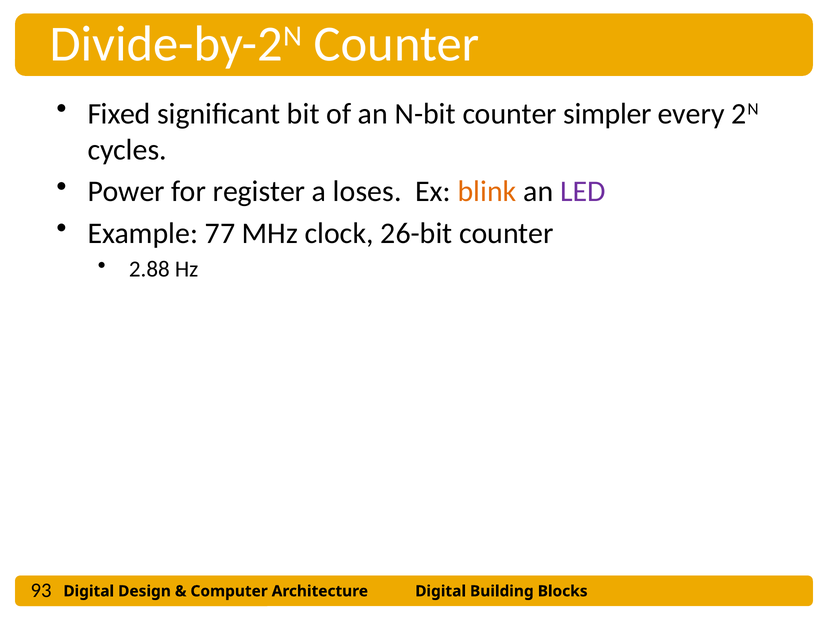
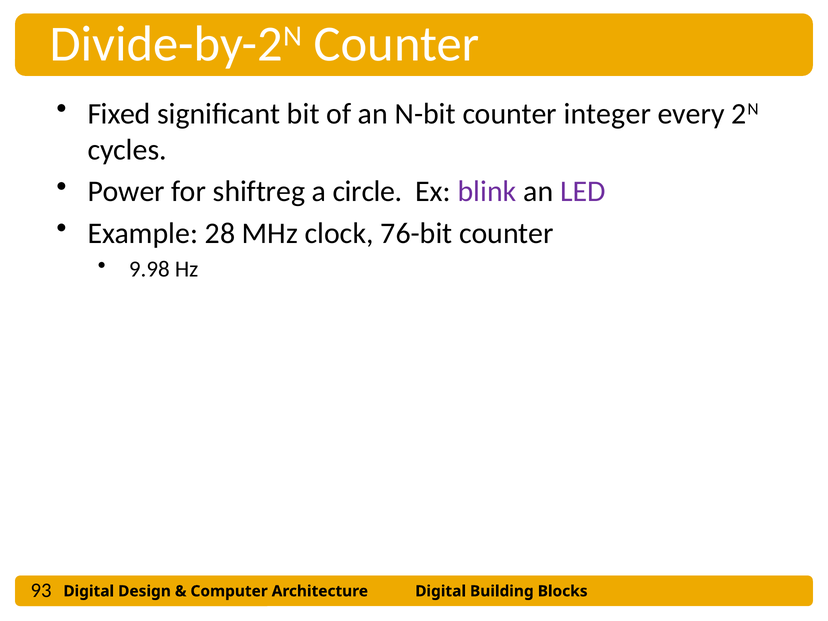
simpler: simpler -> integer (607, 114)
register: register -> shiftreg (259, 191)
loses: loses -> circle (368, 191)
blink colour: orange -> purple (487, 191)
77: 77 -> 28 (220, 233)
26-bit: 26-bit -> 76-bit (416, 233)
2.88: 2.88 -> 9.98 (149, 269)
